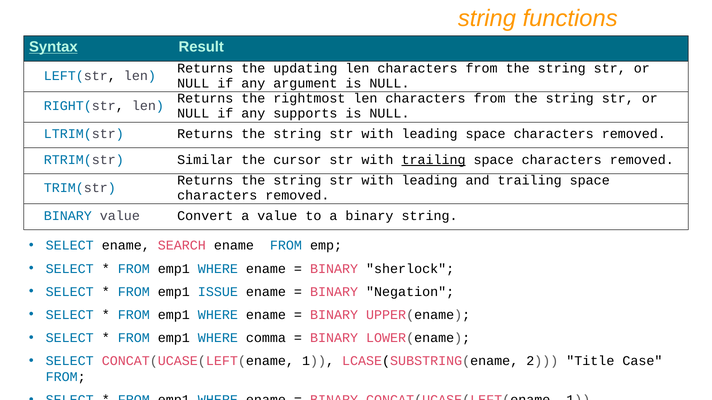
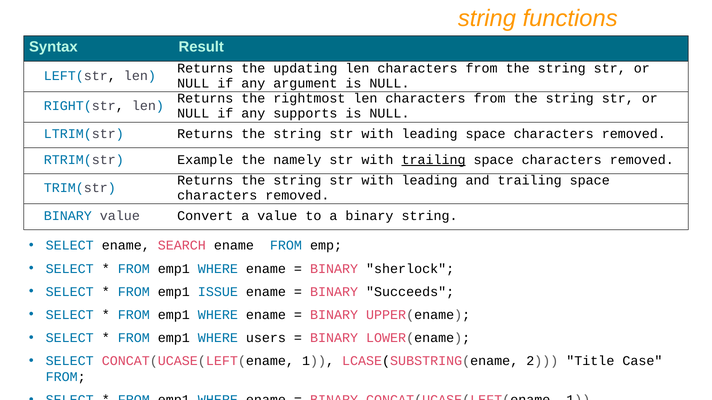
Syntax underline: present -> none (53, 47)
Similar: Similar -> Example (205, 160)
cursor: cursor -> namely (297, 160)
Negation: Negation -> Succeeds (410, 292)
comma: comma -> users (266, 338)
